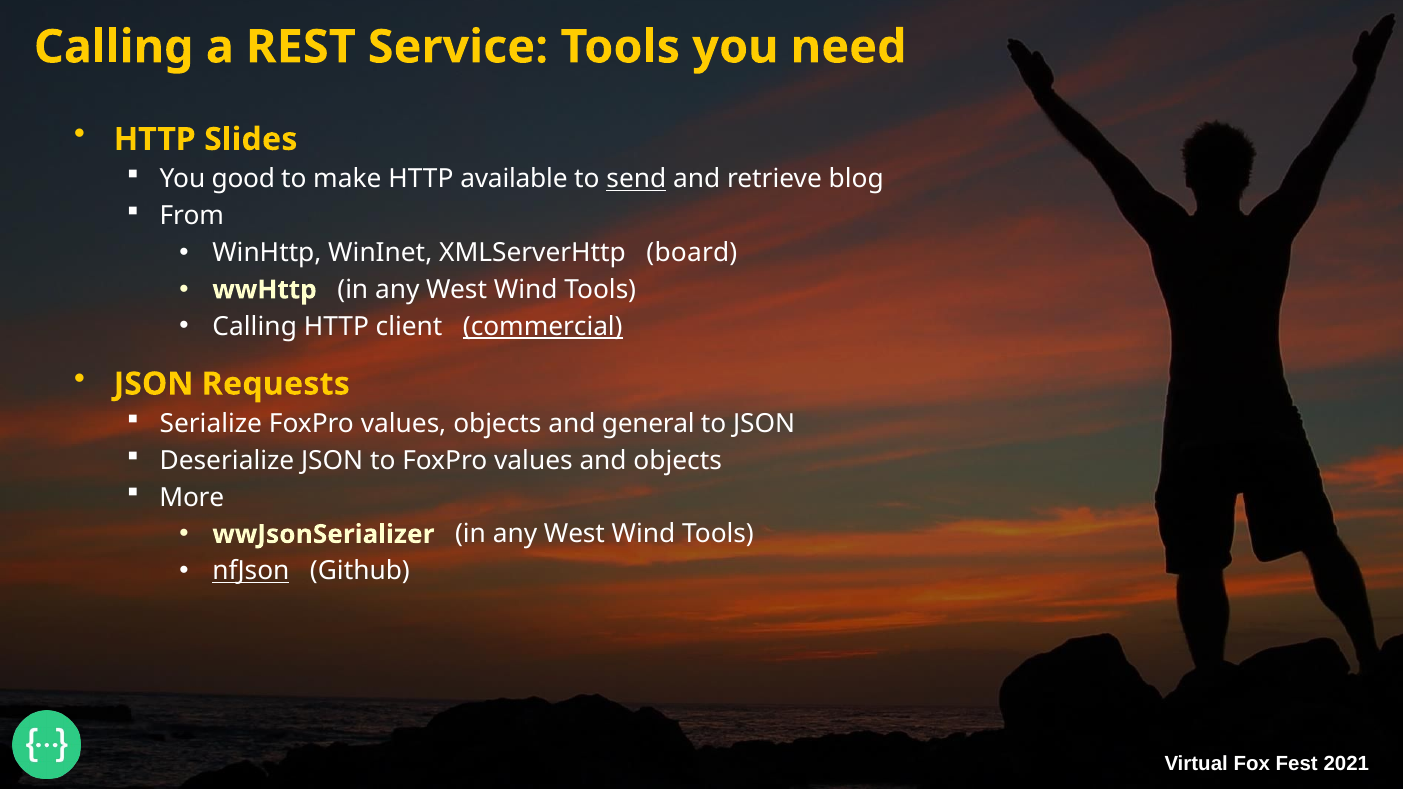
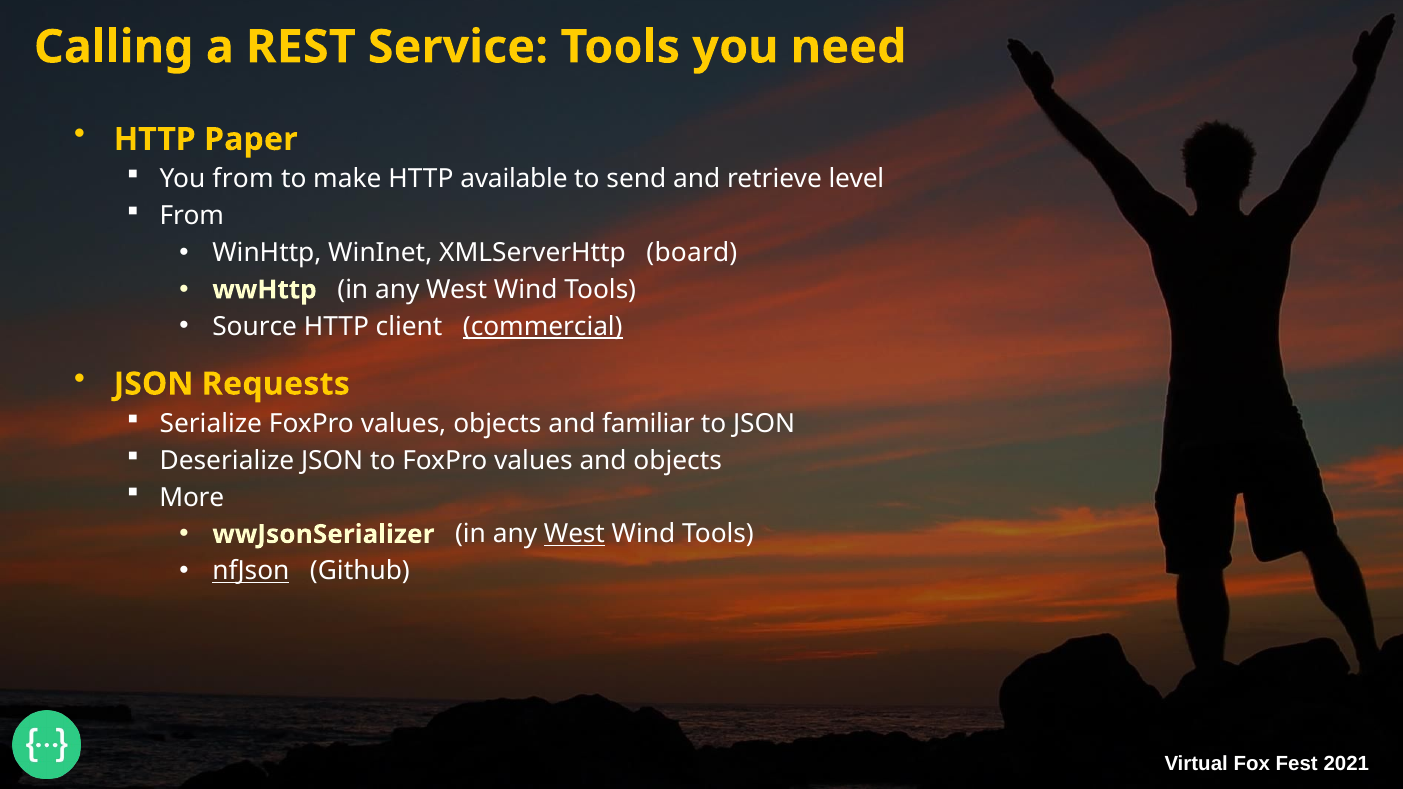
Slides: Slides -> Paper (251, 139)
You good: good -> from (243, 179)
send underline: present -> none (636, 179)
blog: blog -> level (856, 179)
Calling: Calling -> Source (255, 327)
general: general -> familiar (648, 424)
West underline: none -> present (574, 534)
